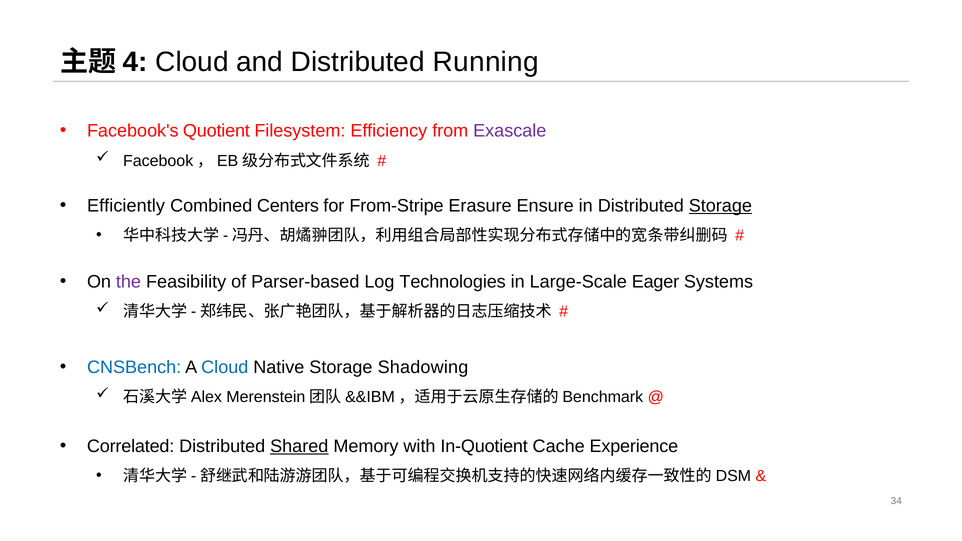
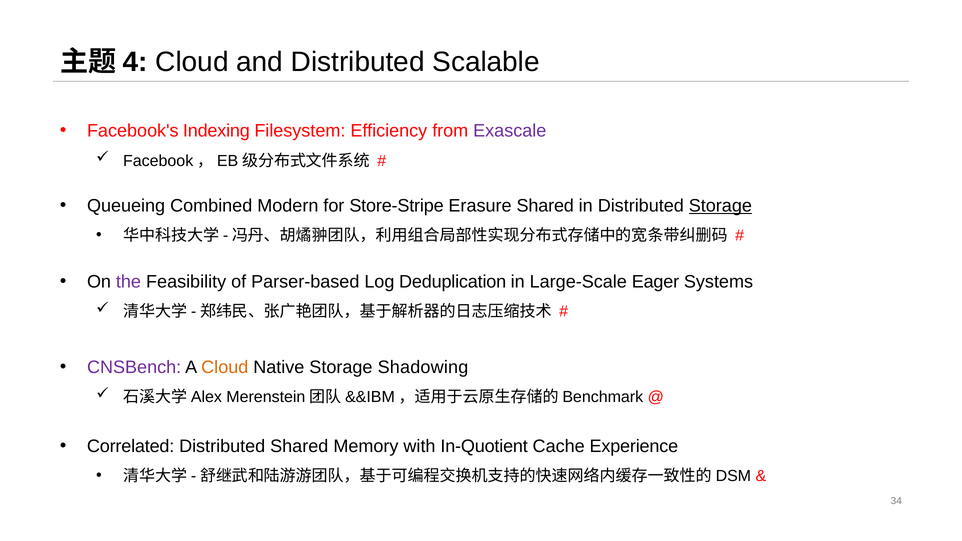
Running: Running -> Scalable (486, 62)
Quotient: Quotient -> Indexing (216, 131)
Efficiently: Efficiently -> Queueing (126, 206)
Centers: Centers -> Modern (288, 206)
From-Stripe: From-Stripe -> Store-Stripe (397, 206)
Erasure Ensure: Ensure -> Shared (545, 206)
Technologies: Technologies -> Deduplication (453, 282)
CNSBench colour: blue -> purple (134, 367)
Cloud colour: blue -> orange (225, 367)
Shared underline: present -> none (299, 446)
